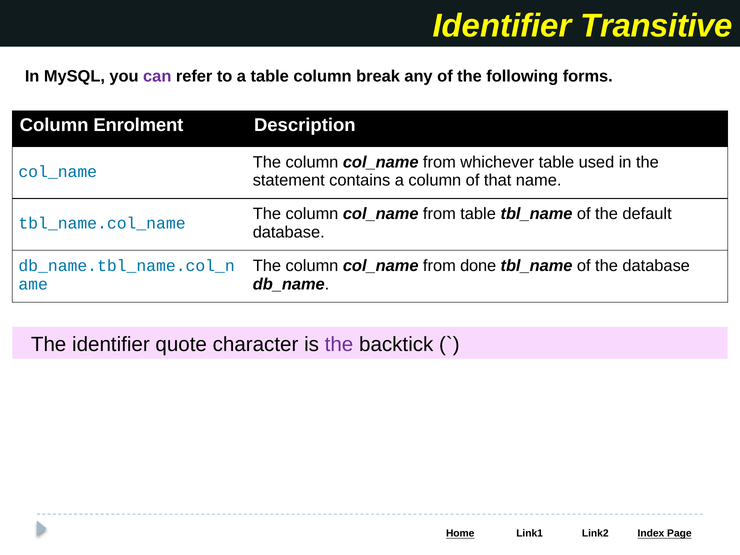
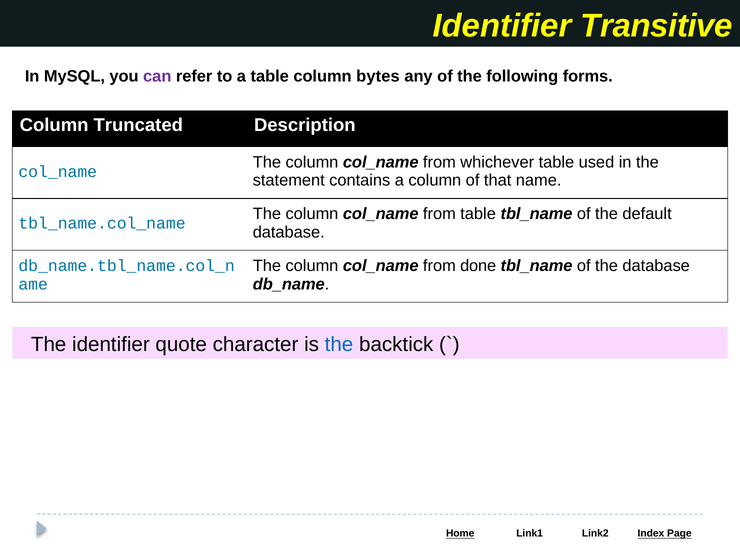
break: break -> bytes (378, 76)
Enrolment: Enrolment -> Truncated (138, 125)
the colour: purple -> blue (339, 344)
